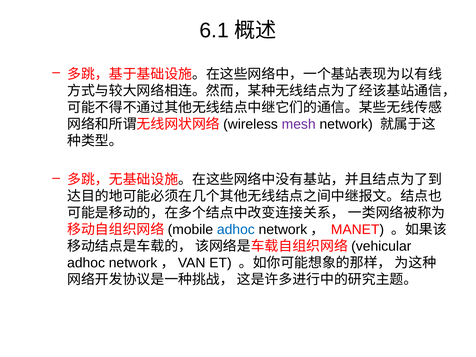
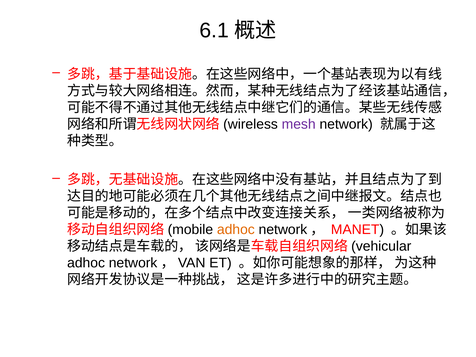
adhoc colour: blue -> orange (236, 230)
